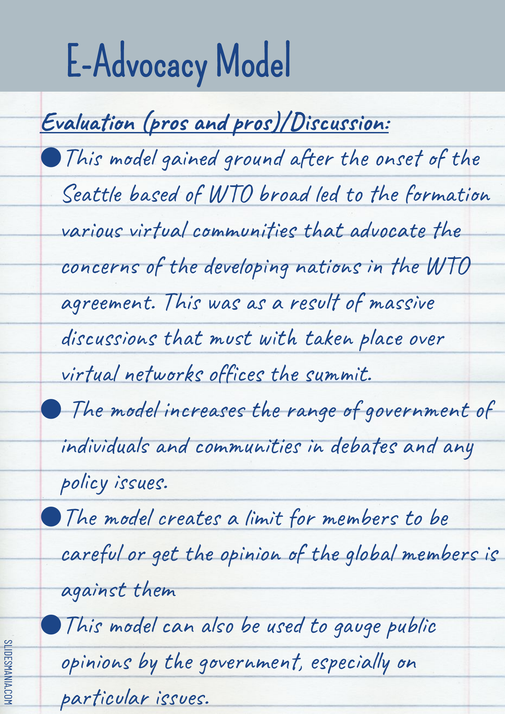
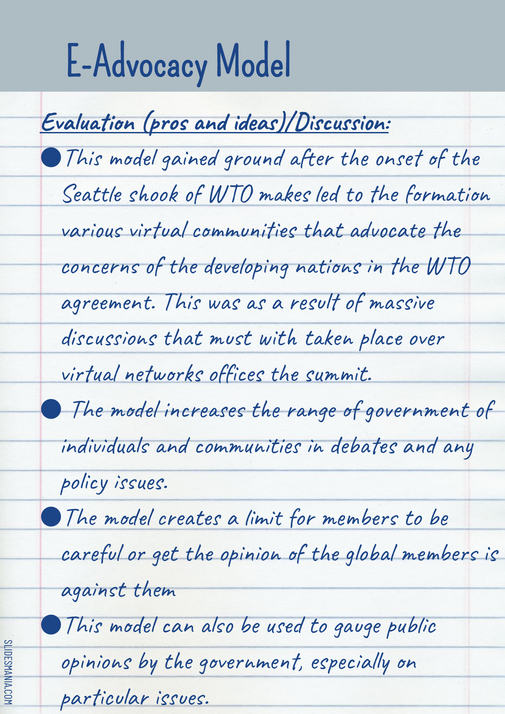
pros)/Discussion: pros)/Discussion -> ideas)/Discussion (310, 121)
based: based -> shook (152, 193)
broad: broad -> makes (283, 193)
